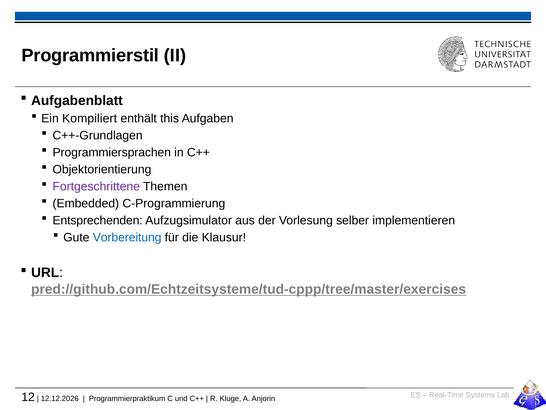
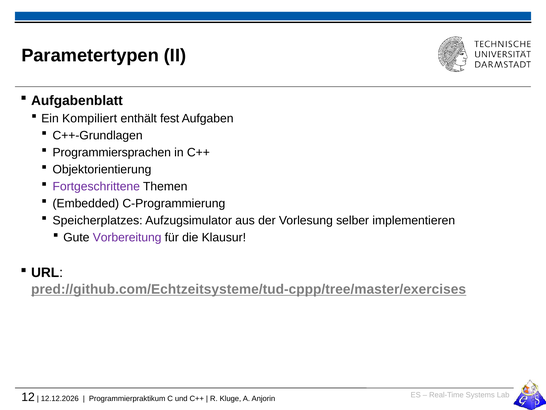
Programmierstil: Programmierstil -> Parametertypen (90, 55)
this: this -> fest (170, 118)
Entsprechenden: Entsprechenden -> Speicherplatzes (98, 220)
Vorbereitung colour: blue -> purple (127, 237)
